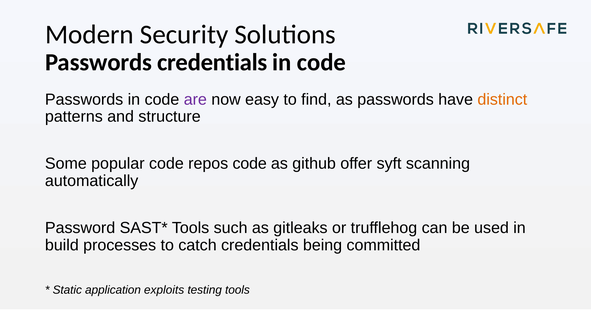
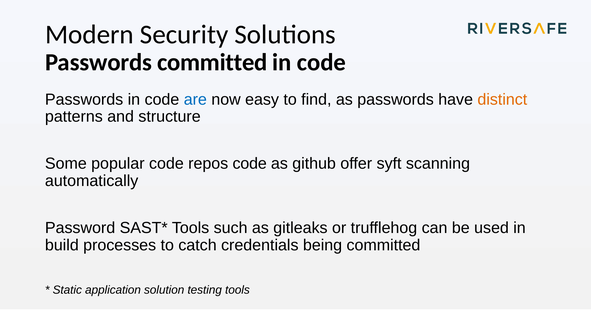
Passwords credentials: credentials -> committed (212, 62)
are colour: purple -> blue (195, 99)
exploits: exploits -> solution (164, 289)
